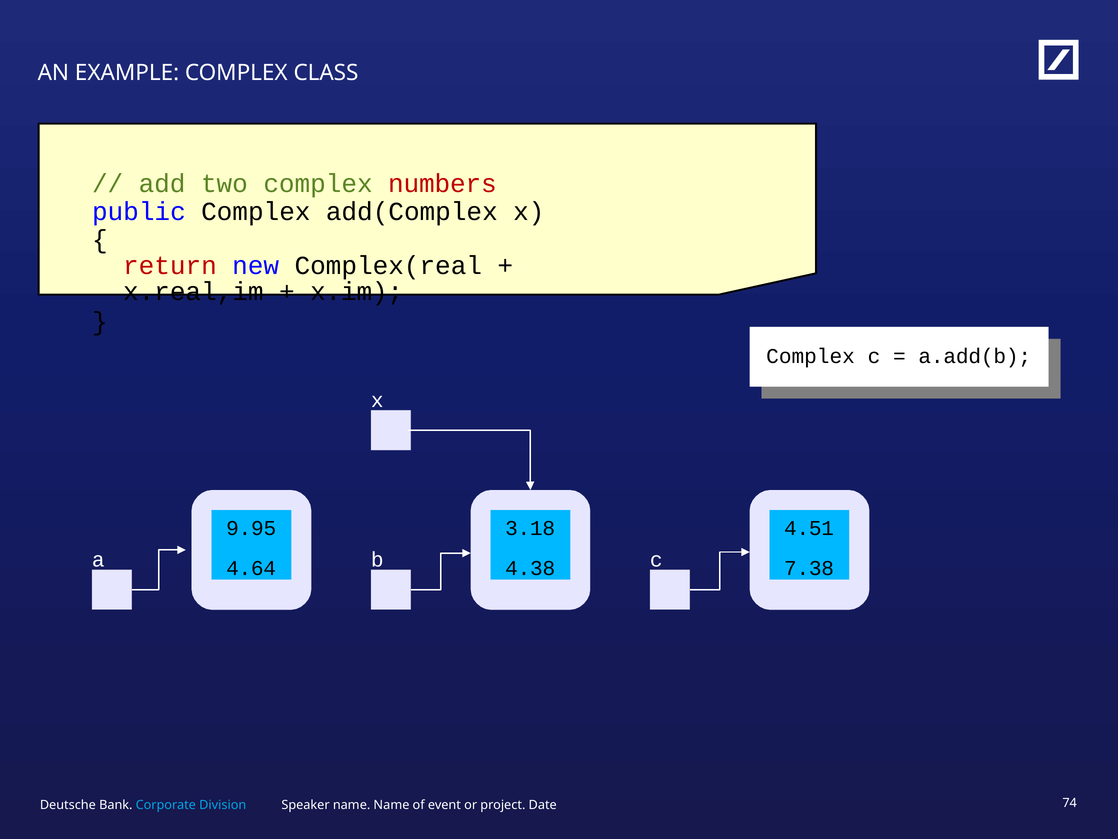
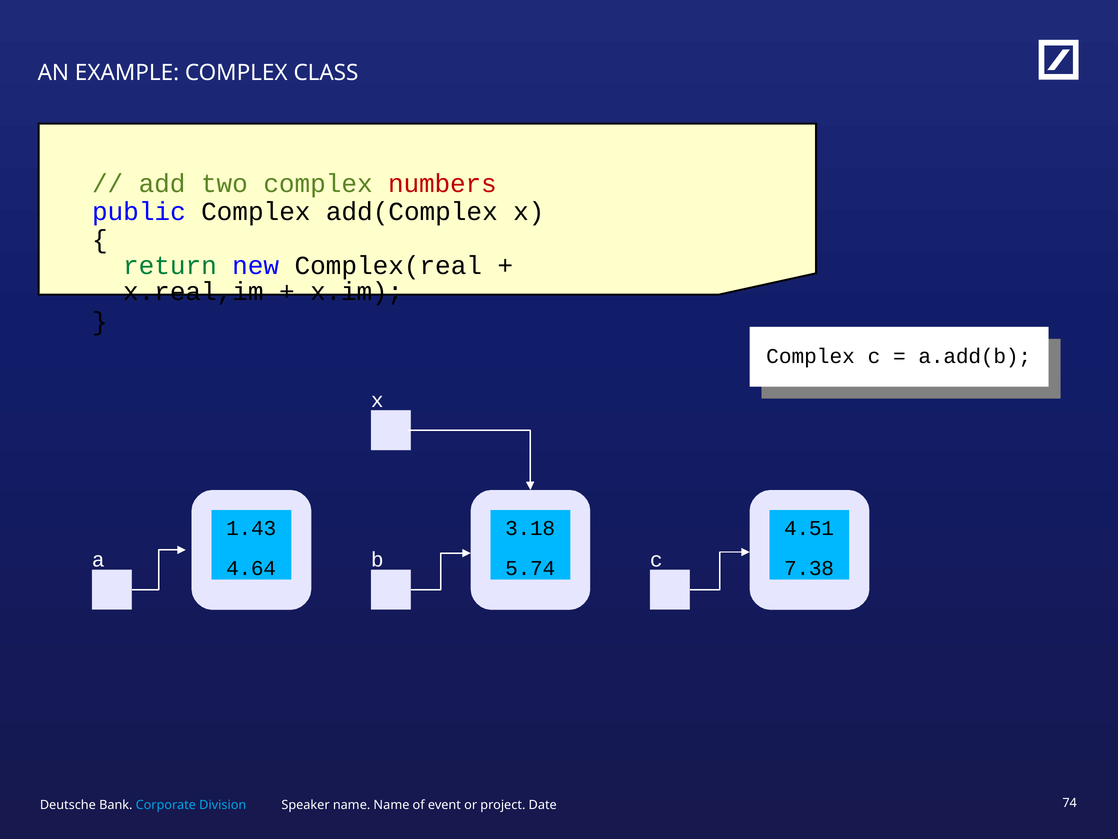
return colour: red -> green (170, 266)
9.95: 9.95 -> 1.43 (251, 528)
4.38: 4.38 -> 5.74 (530, 568)
